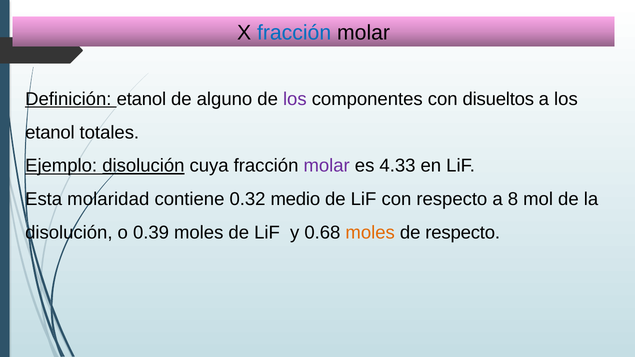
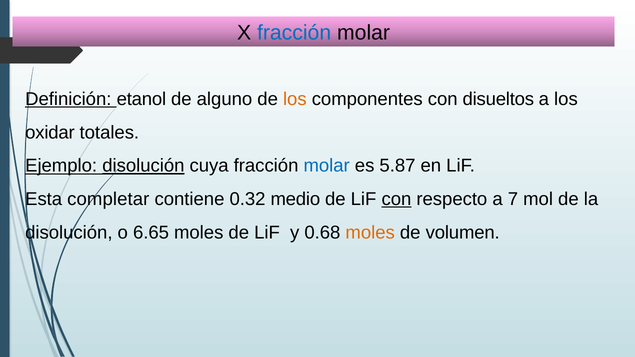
los colour: purple -> orange (295, 99)
etanol: etanol -> oxidar (50, 133)
molar colour: purple -> blue (327, 166)
4.33: 4.33 -> 5.87 (397, 166)
molaridad: molaridad -> completar (108, 199)
con underline: none -> present (396, 199)
8: 8 -> 7 (513, 199)
0.39: 0.39 -> 6.65 (151, 233)
de respecto: respecto -> volumen (463, 233)
